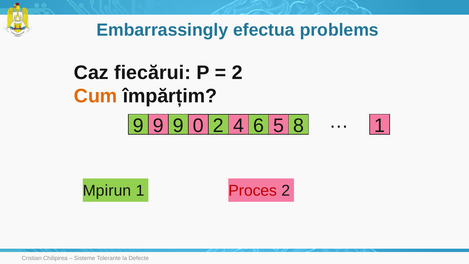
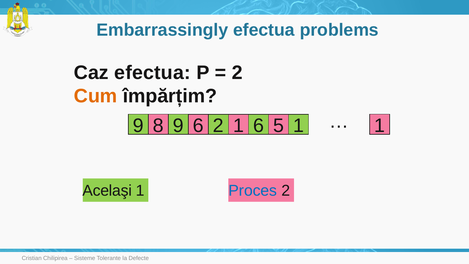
Caz fiecărui: fiecărui -> efectua (152, 73)
9: 9 -> 8 (158, 126)
9 0: 0 -> 6 (198, 126)
2 4: 4 -> 1 (238, 126)
5 8: 8 -> 1 (299, 126)
Mpirun: Mpirun -> Acelaşi (107, 191)
Proces colour: red -> blue (253, 191)
